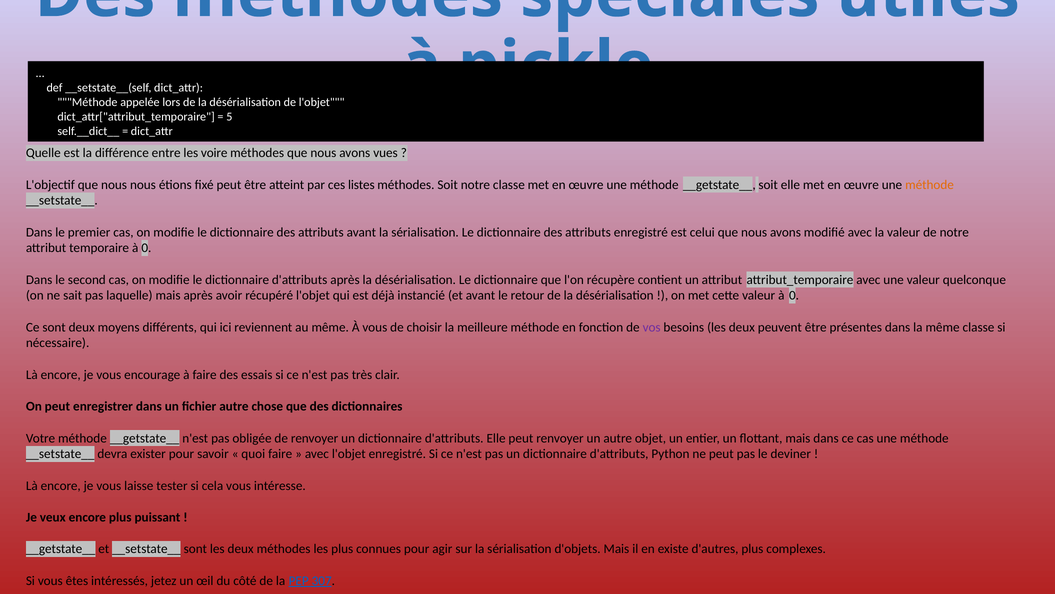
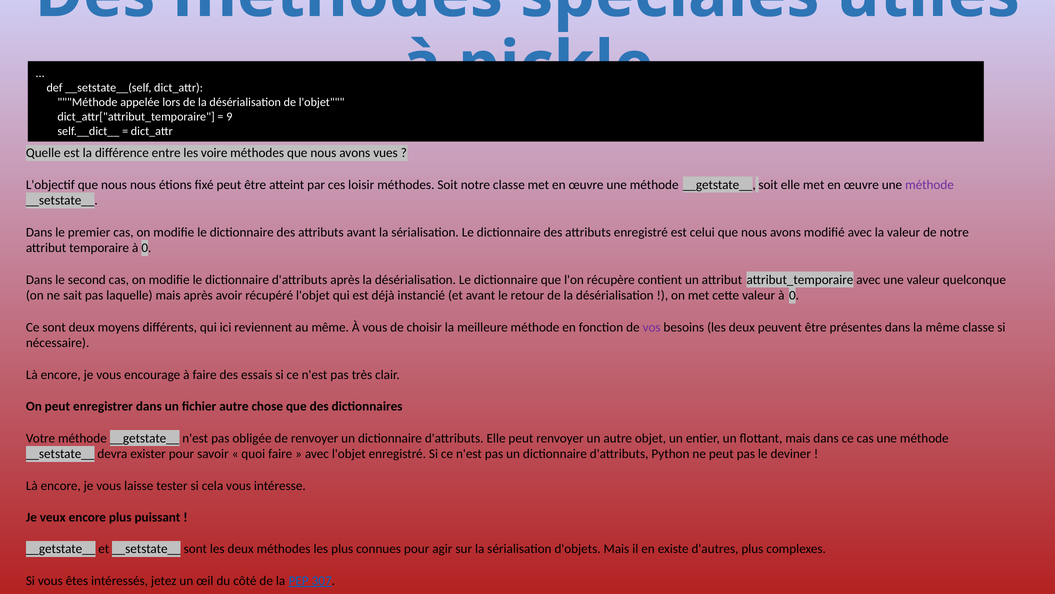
5: 5 -> 9 (229, 117)
listes: listes -> loisir (361, 185)
méthode colour: orange -> purple (930, 185)
